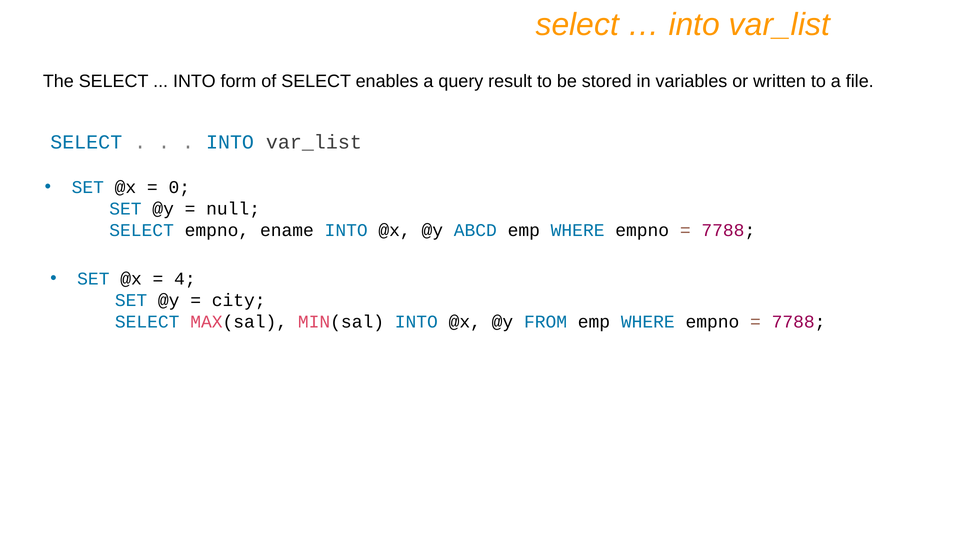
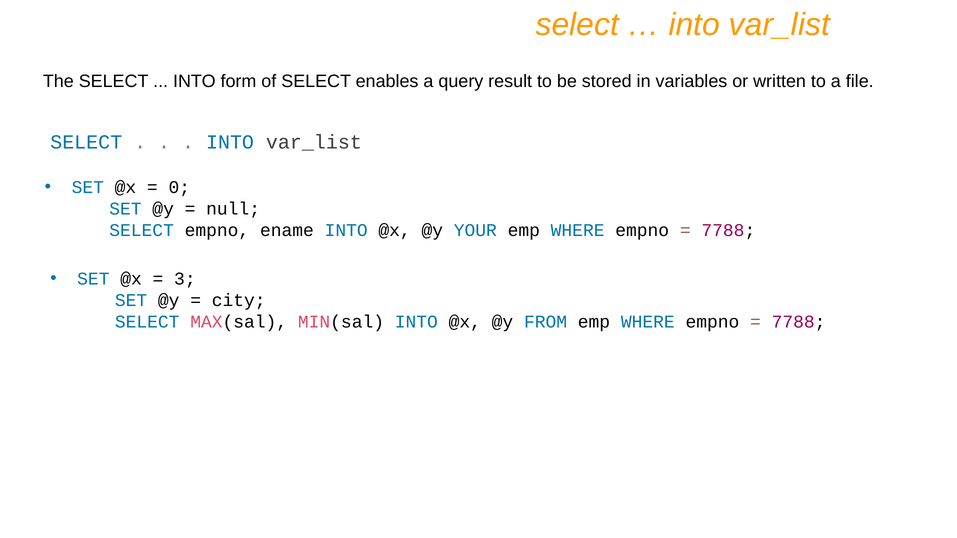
ABCD: ABCD -> YOUR (475, 230)
4: 4 -> 3 (185, 279)
